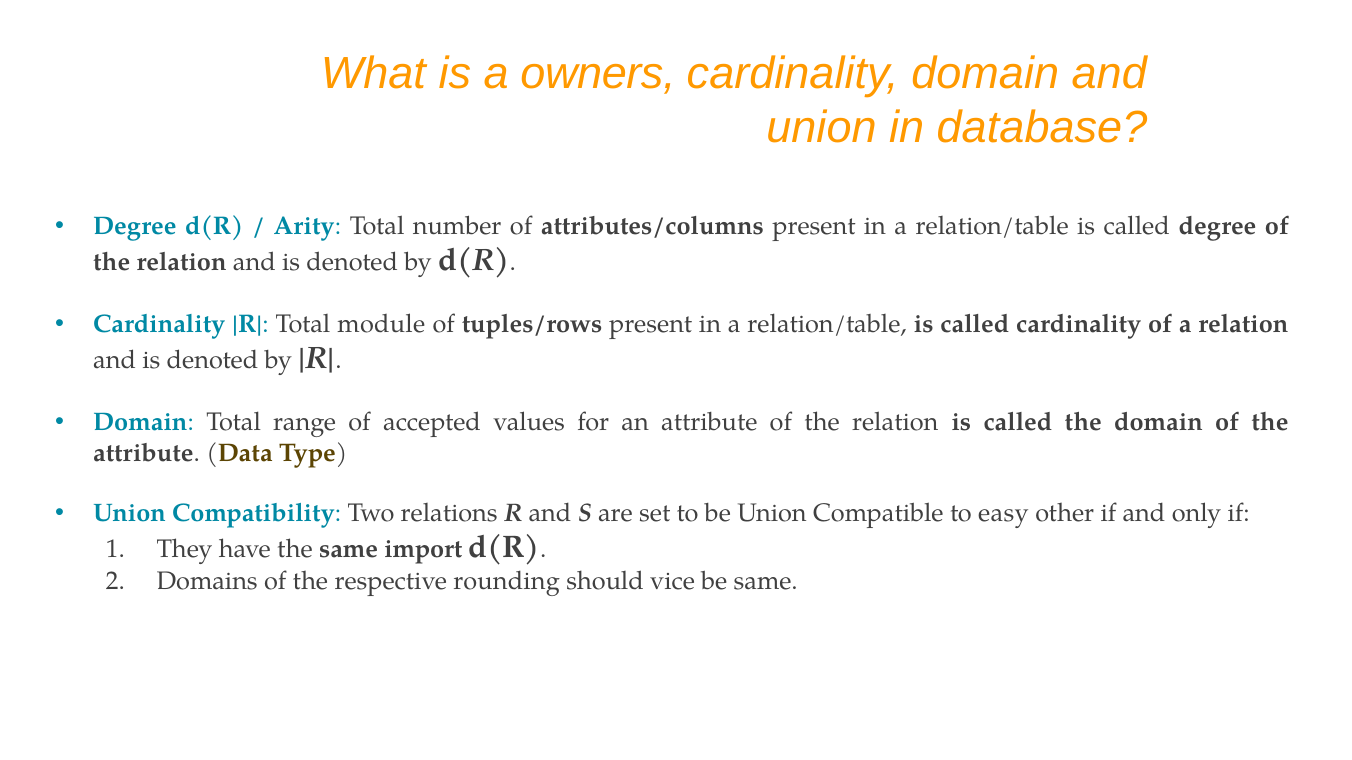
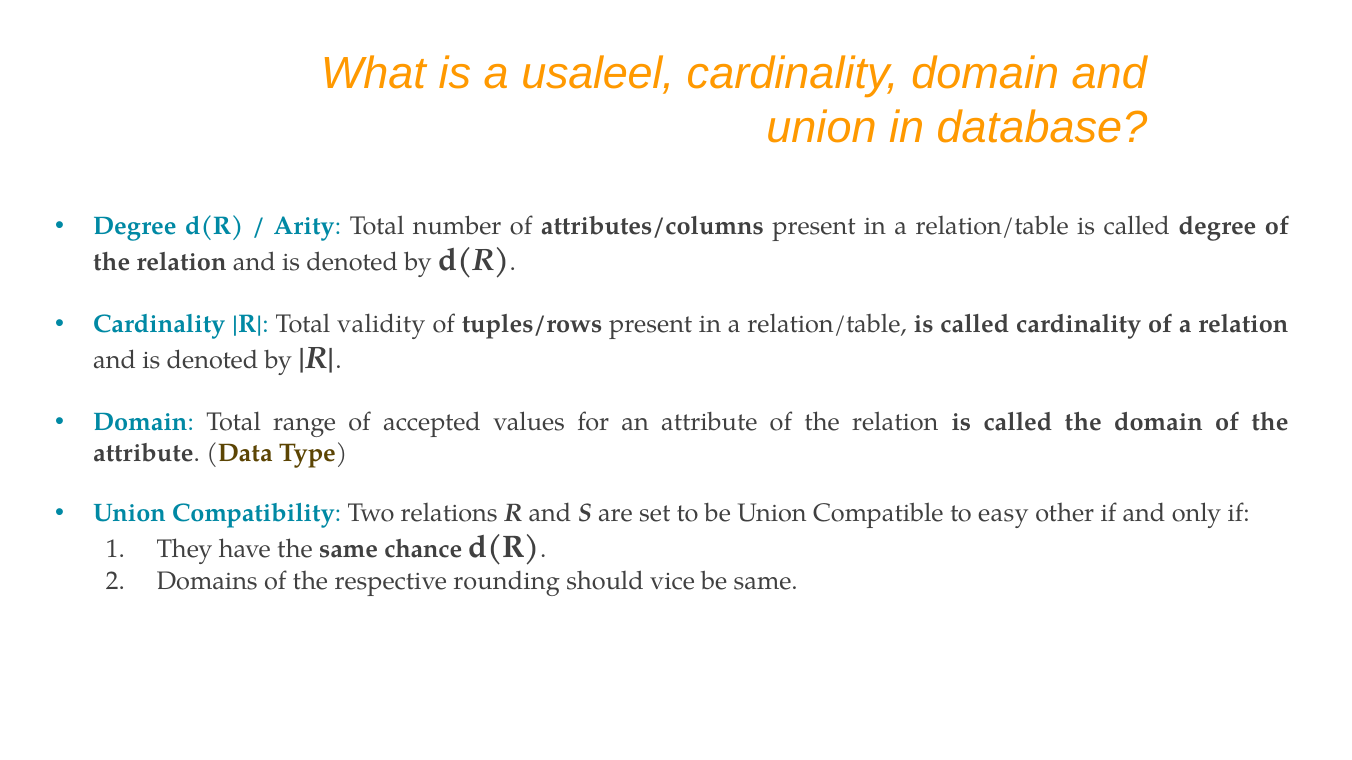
owners: owners -> usaleel (598, 73)
module: module -> validity (381, 325)
import: import -> chance (423, 550)
